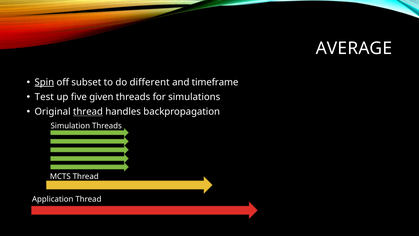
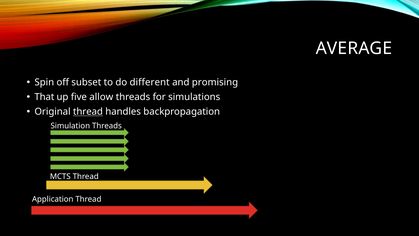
Spin underline: present -> none (44, 82)
timeframe: timeframe -> promising (215, 82)
Test: Test -> That (44, 97)
given: given -> allow (101, 97)
